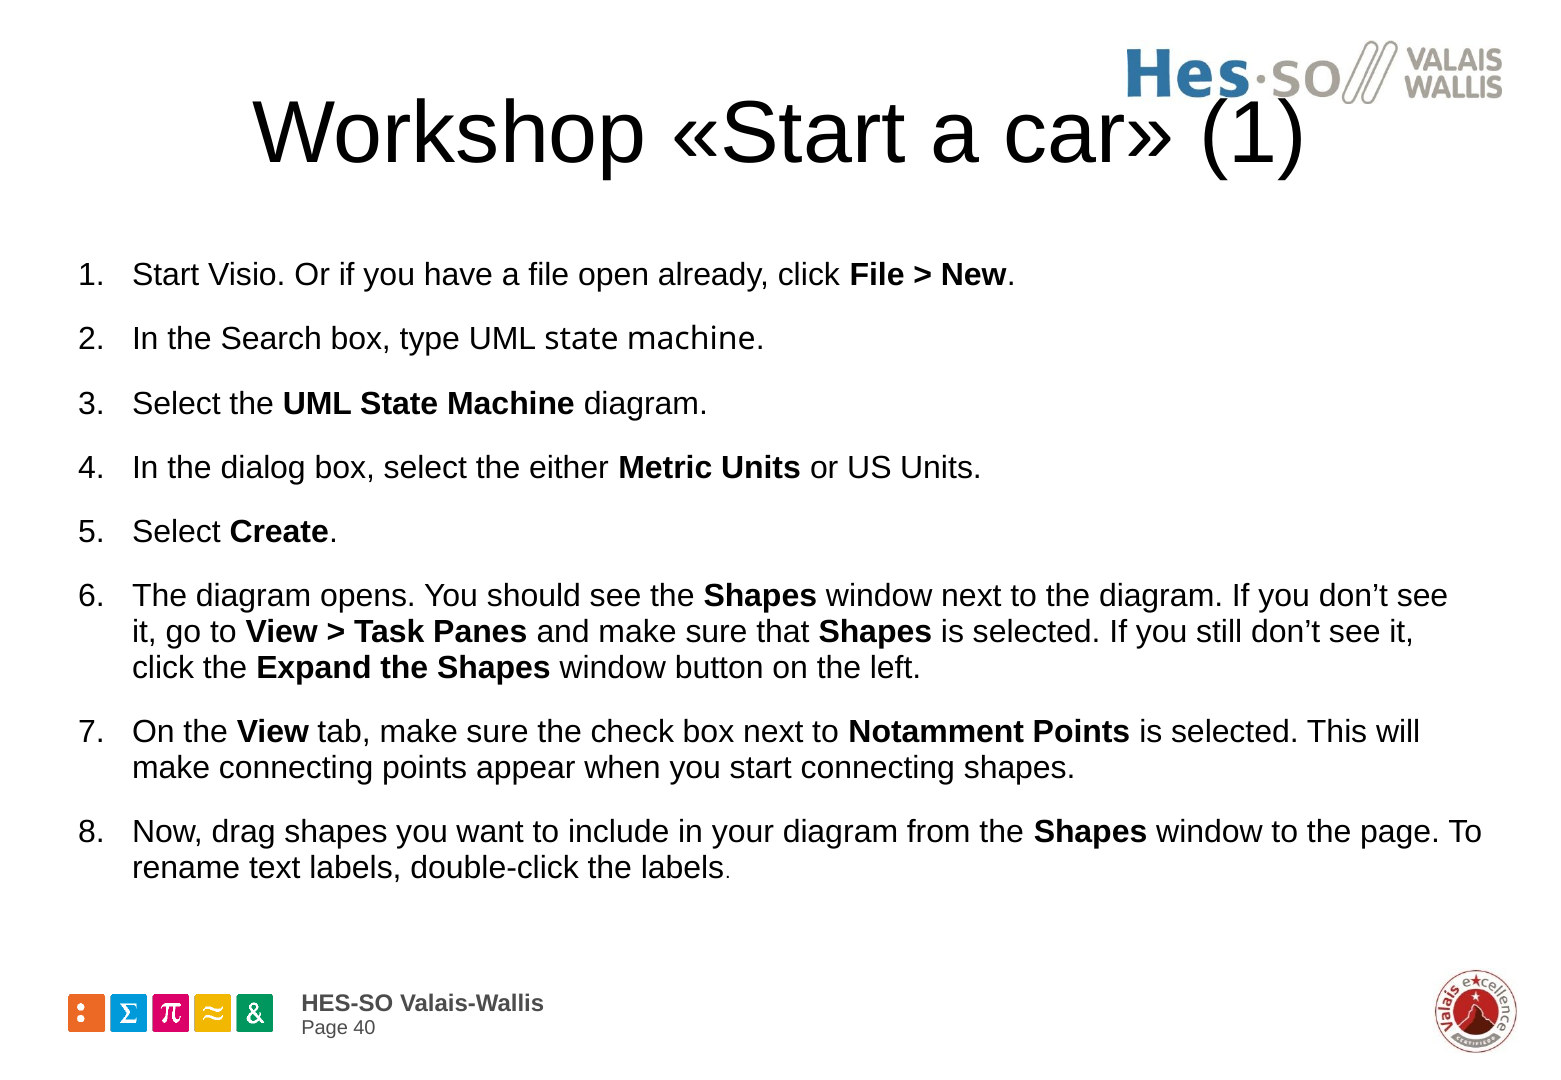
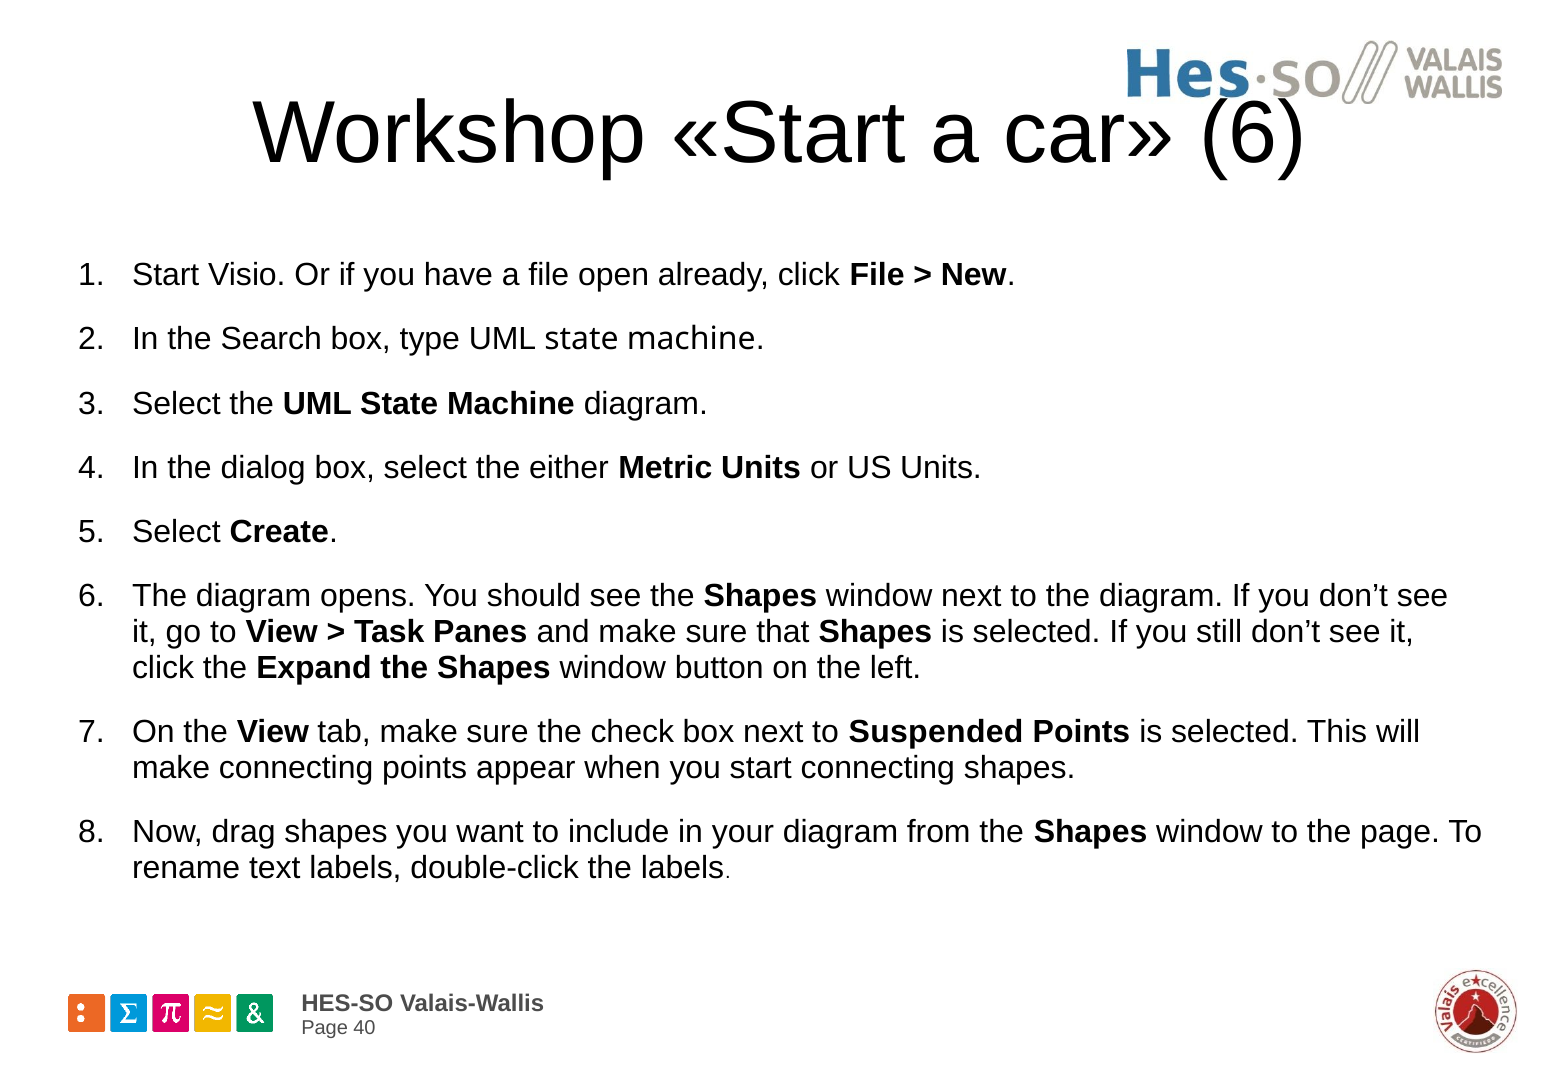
car 1: 1 -> 6 (1253, 134)
Notamment: Notamment -> Suspended (936, 732)
